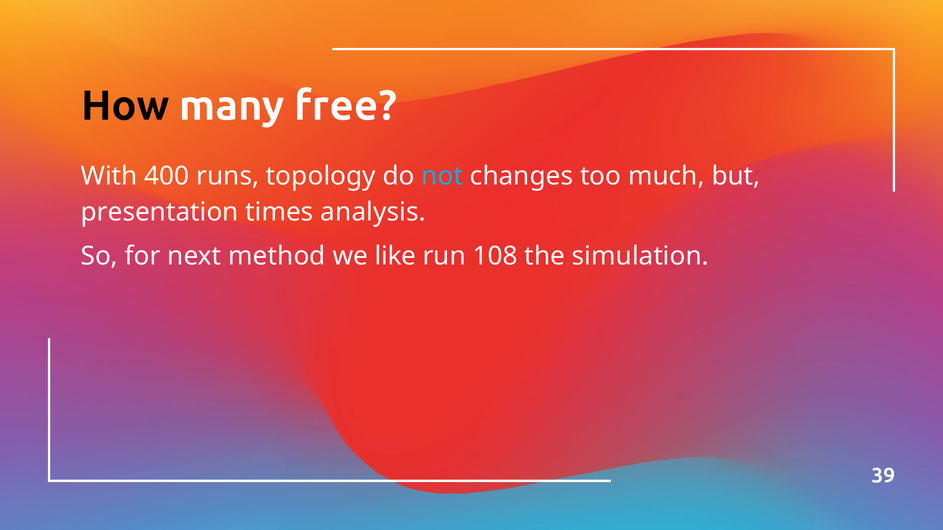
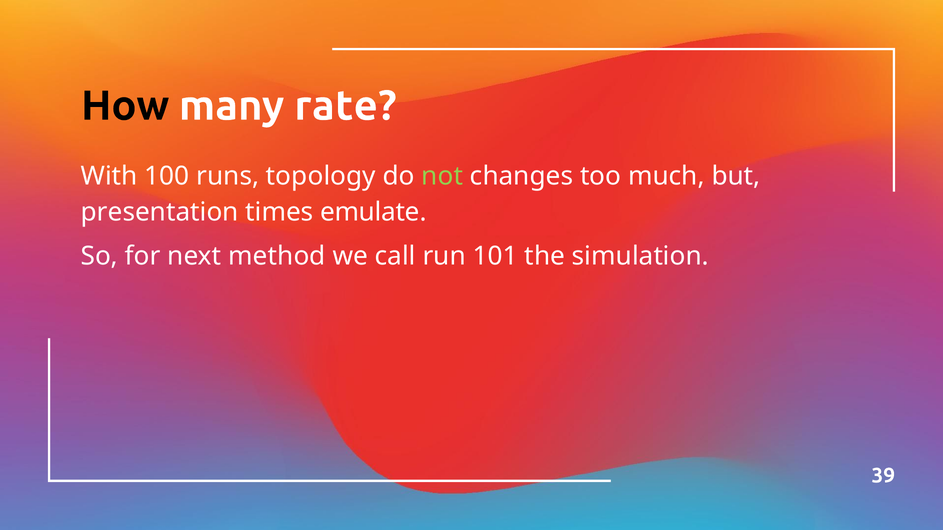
free: free -> rate (345, 106)
400: 400 -> 100 (167, 176)
not colour: light blue -> light green (442, 176)
analysis: analysis -> emulate (373, 212)
like: like -> call (395, 256)
108: 108 -> 101 (495, 256)
